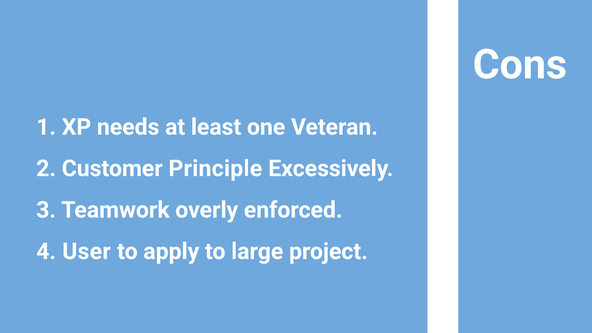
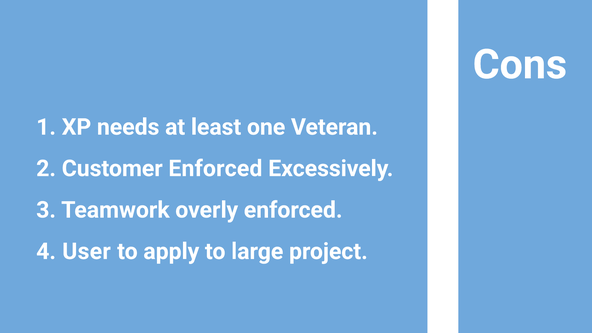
Customer Principle: Principle -> Enforced (215, 169)
